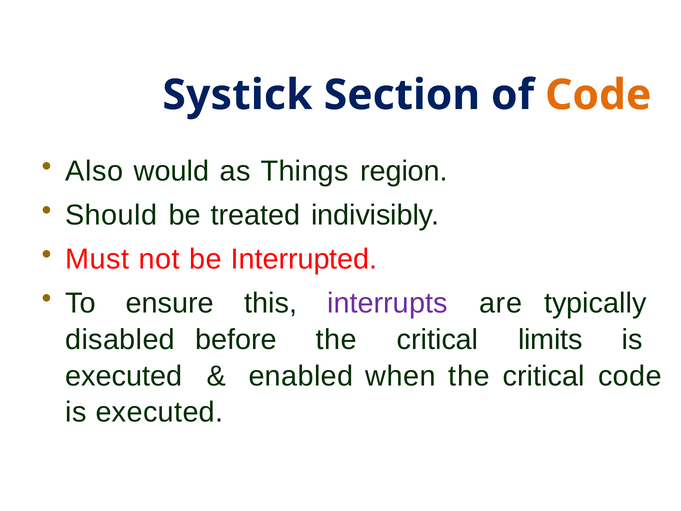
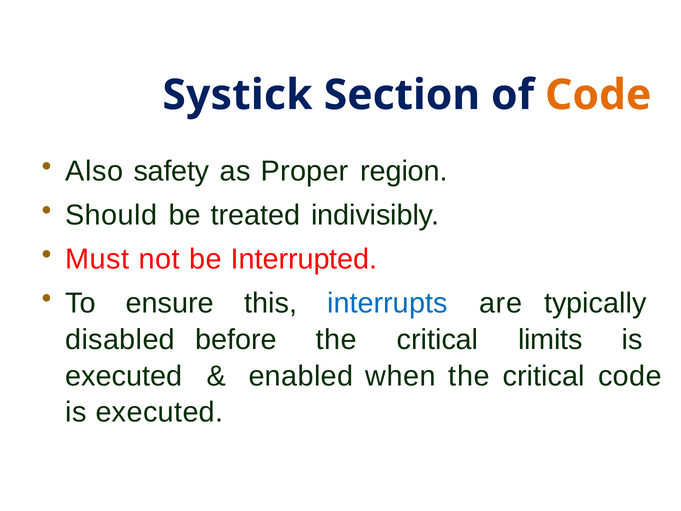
would: would -> safety (172, 171)
Things: Things -> Proper (305, 171)
interrupts colour: purple -> blue (387, 303)
